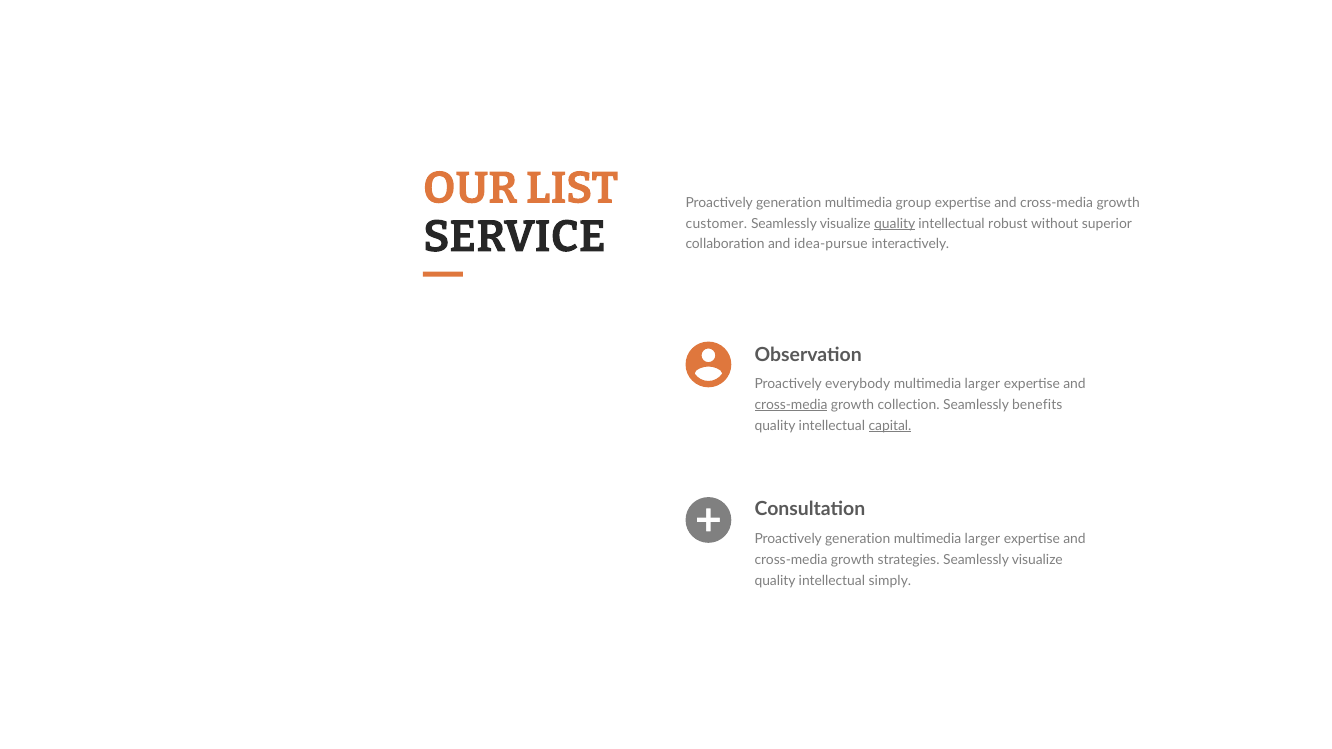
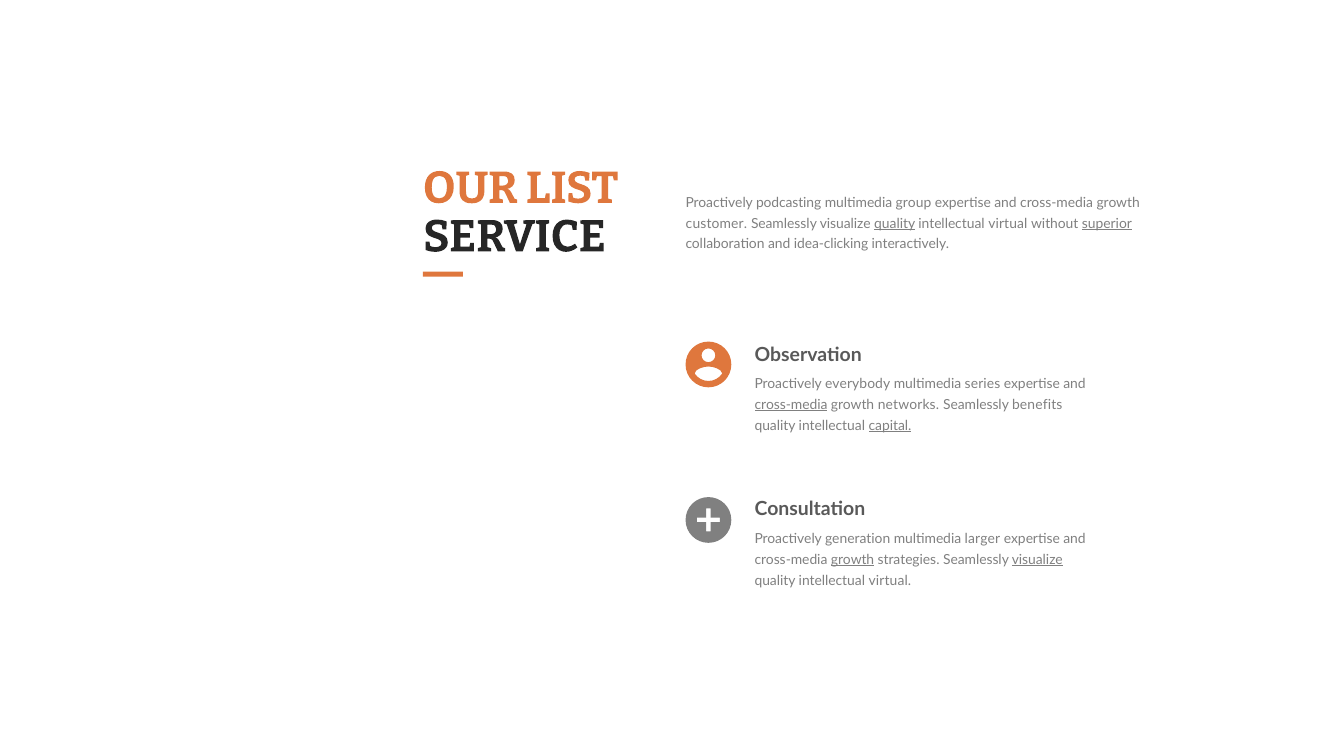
generation: generation -> podcasting (789, 203)
robust: robust -> virtual (1008, 223)
superior underline: none -> present (1107, 223)
idea-pursue: idea-pursue -> idea-clicking (831, 244)
larger: larger -> series (983, 384)
collection: collection -> networks (909, 405)
growth underline: none -> present (853, 560)
visualize underline: none -> present (1037, 560)
simply: simply -> virtual (890, 581)
